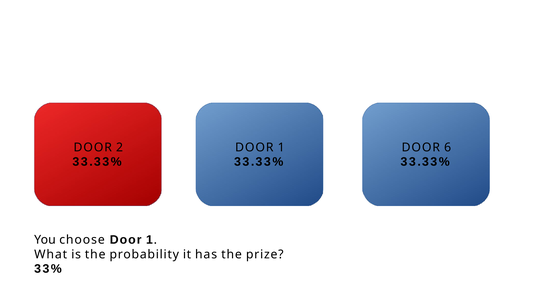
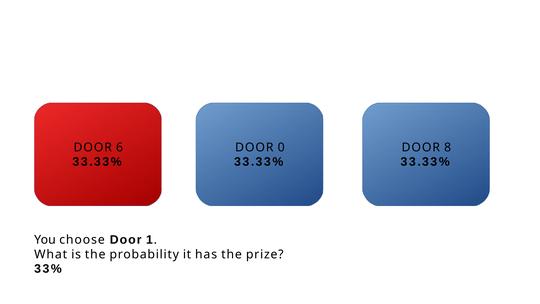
2: 2 -> 6 (120, 147)
1: 1 -> 0 (281, 147)
DOOR 6: 6 -> 8 (448, 147)
